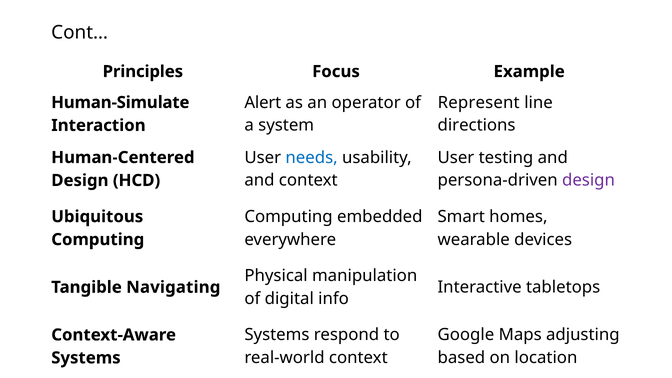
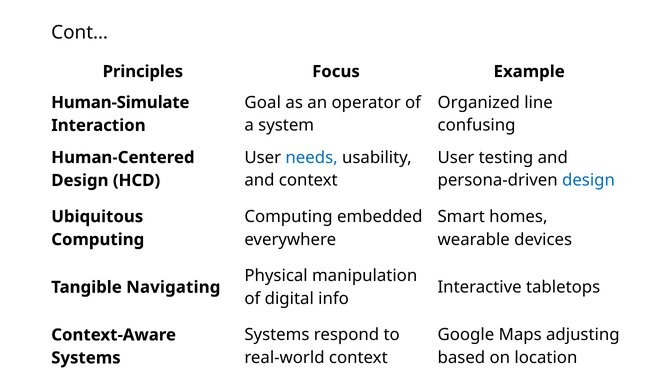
Alert: Alert -> Goal (263, 102)
Represent: Represent -> Organized (479, 102)
directions: directions -> confusing (477, 125)
design colour: purple -> blue (588, 180)
